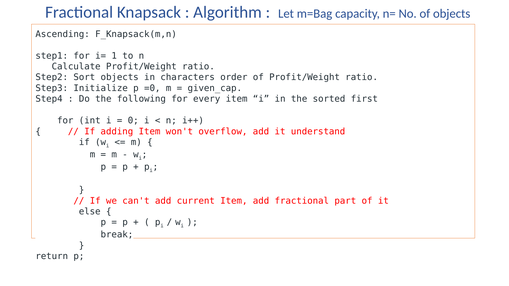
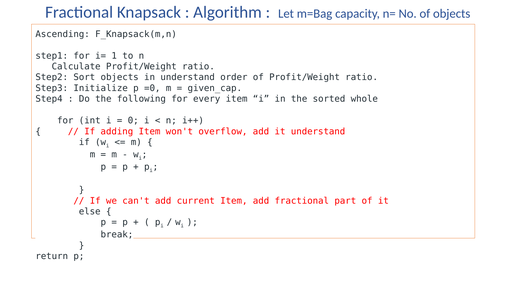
in characters: characters -> understand (188, 77)
first: first -> whole (364, 99)
